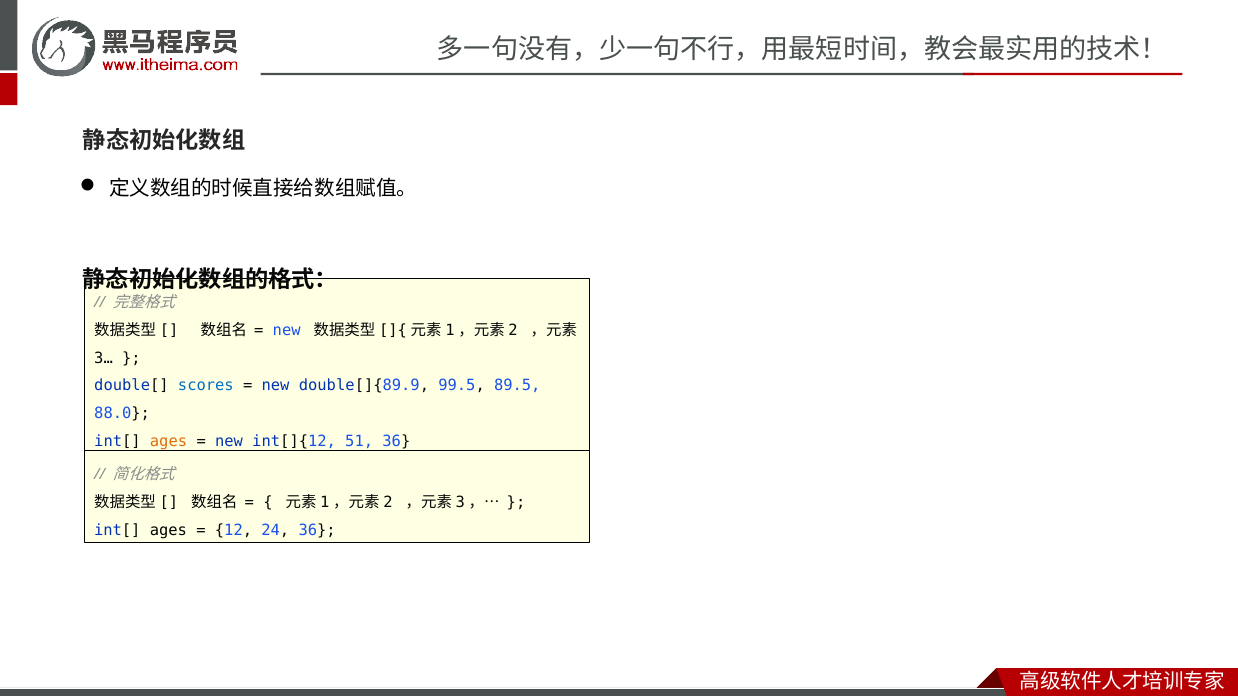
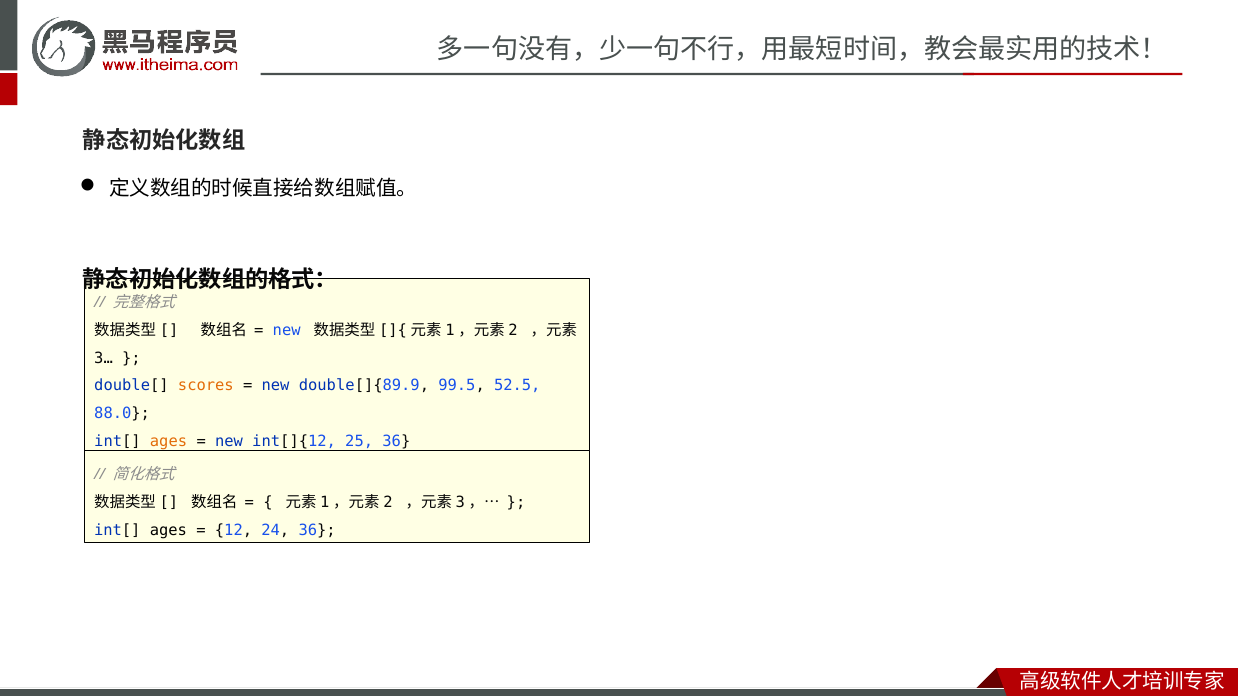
scores colour: blue -> orange (206, 386)
89.5: 89.5 -> 52.5 (517, 386)
51: 51 -> 25 (359, 442)
